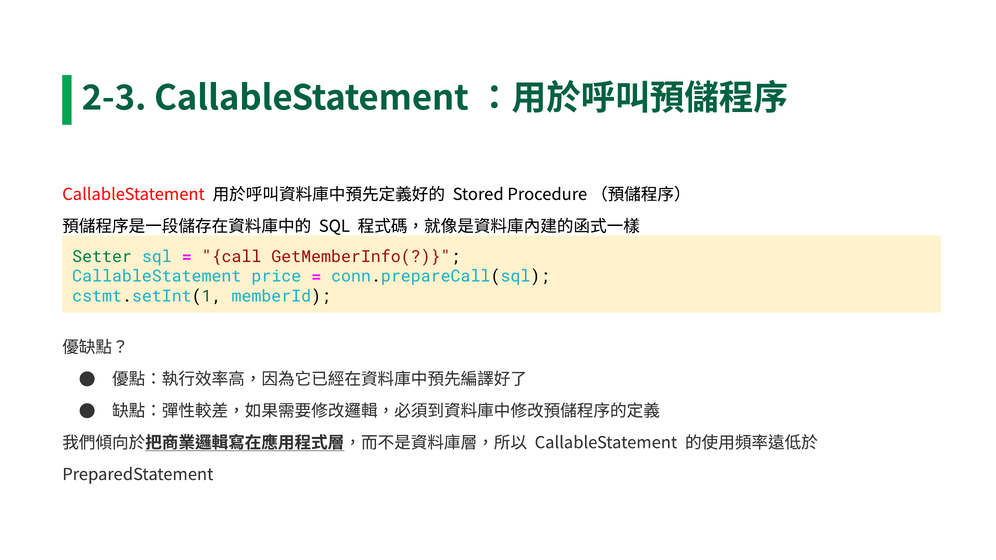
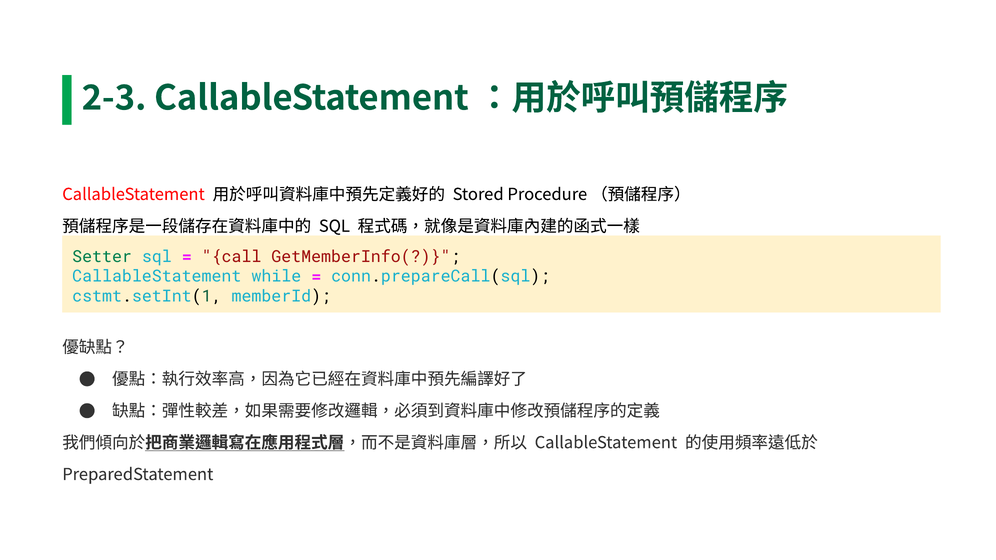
price: price -> while (276, 277)
